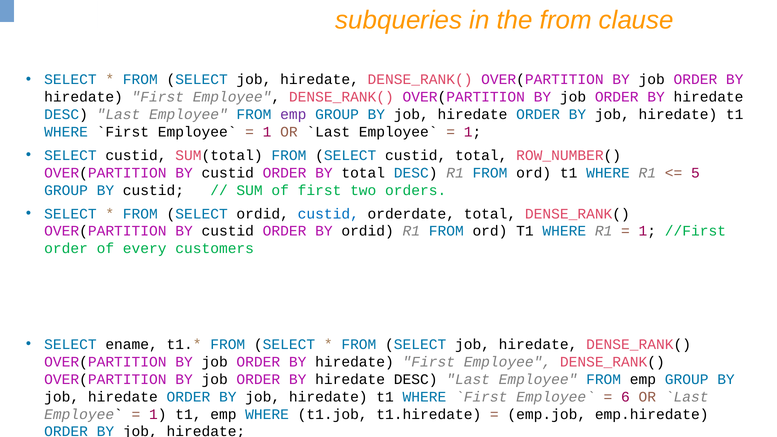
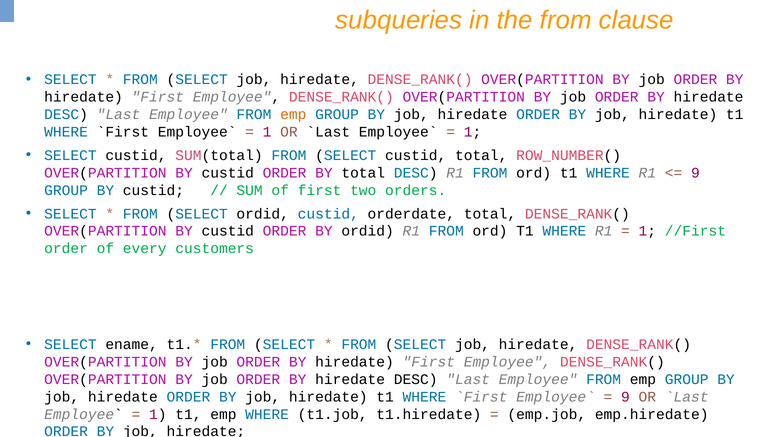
emp colour: purple -> orange (293, 115)
5: 5 -> 9 (695, 173)
6: 6 -> 9 (625, 397)
